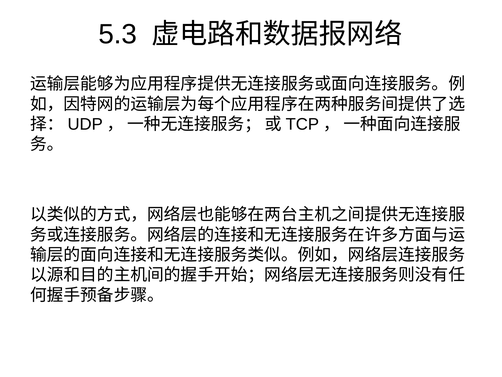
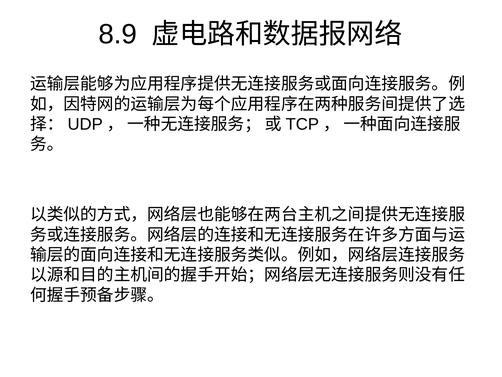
5.3: 5.3 -> 8.9 (118, 34)
